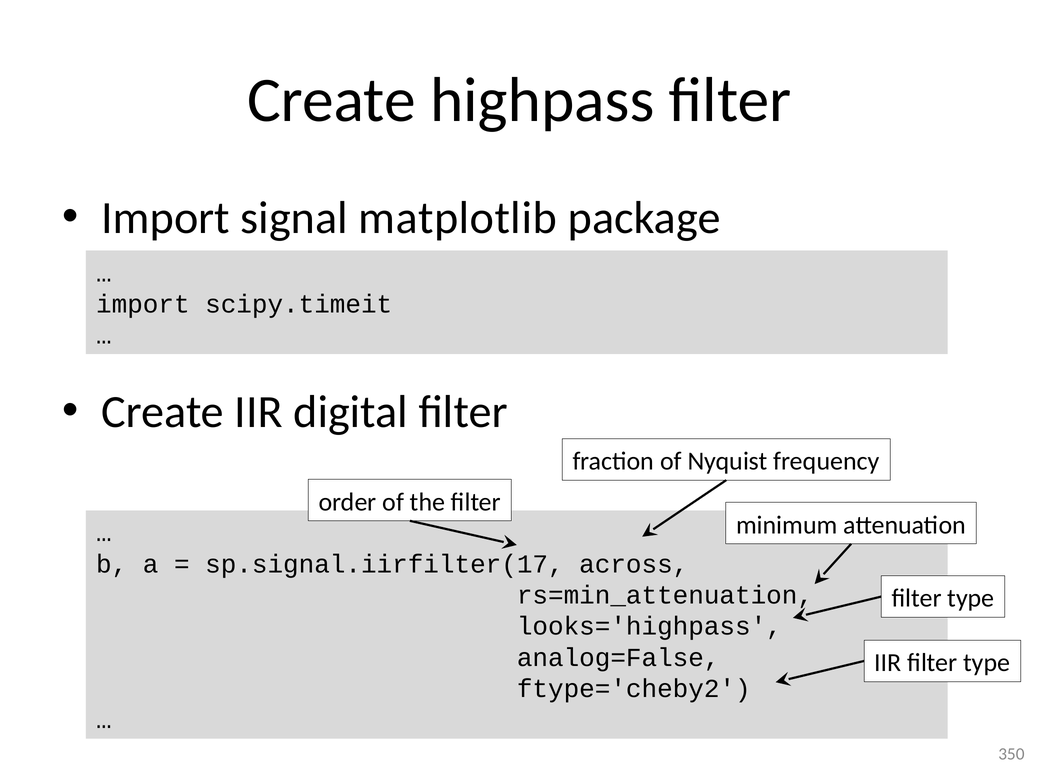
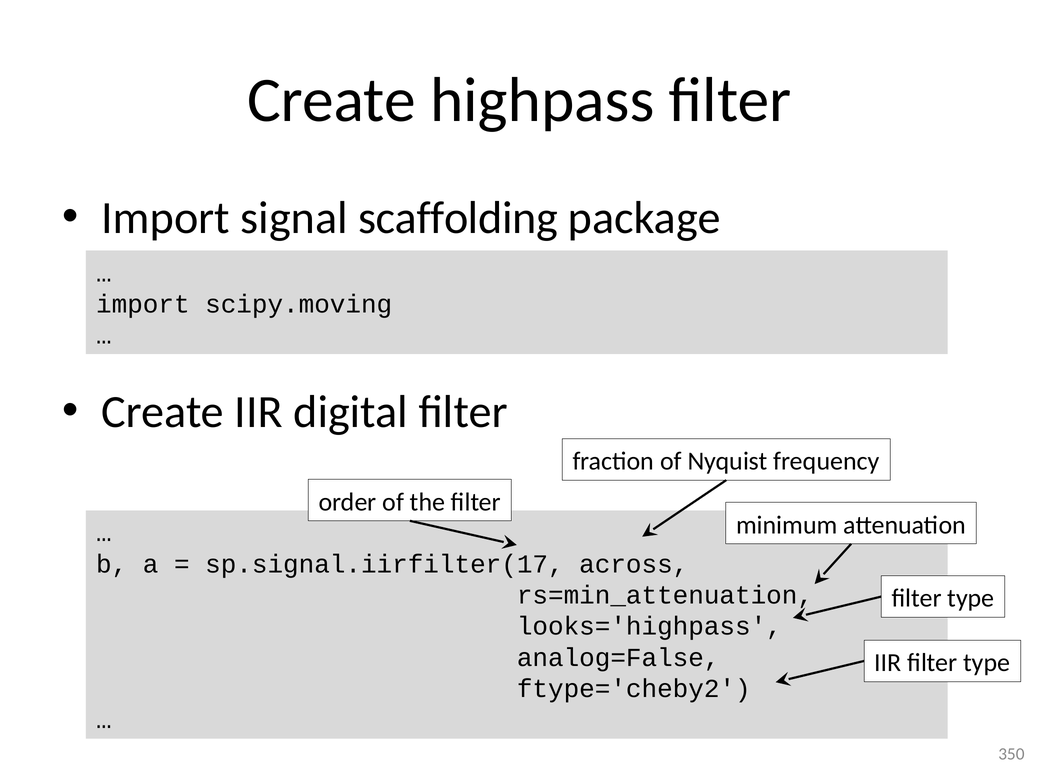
matplotlib: matplotlib -> scaffolding (458, 218)
scipy.timeit: scipy.timeit -> scipy.moving (299, 304)
